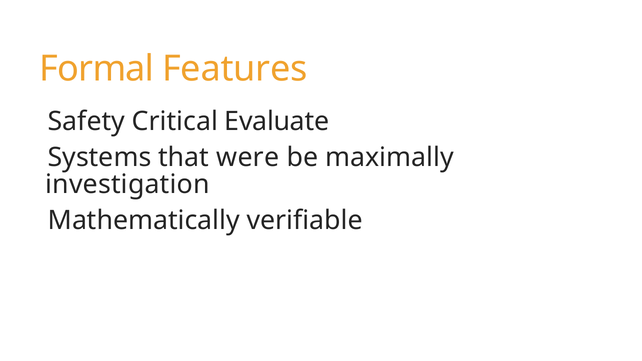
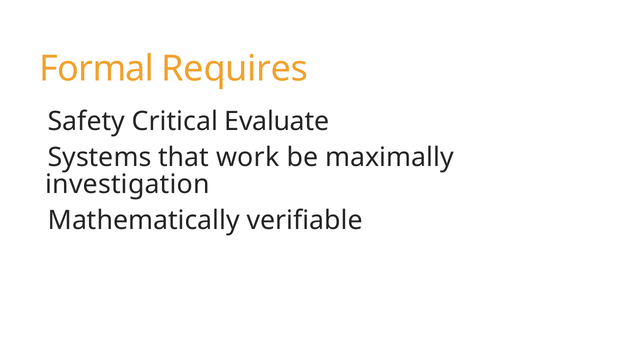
Features: Features -> Requires (235, 69)
were: were -> work (248, 157)
